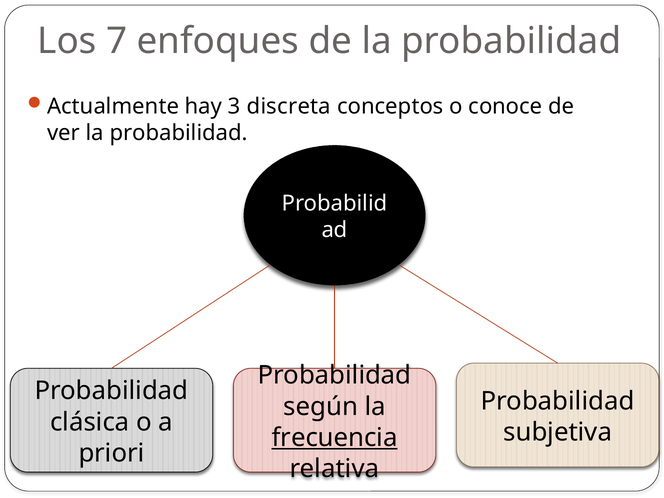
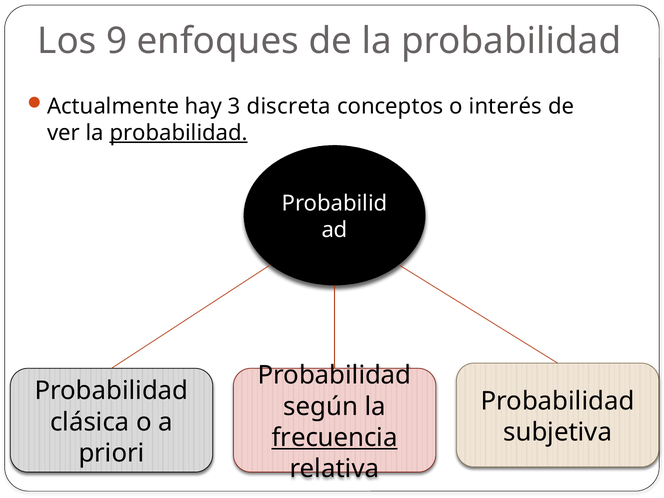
7: 7 -> 9 (117, 41)
conoce: conoce -> interés (505, 106)
probabilidad underline: none -> present (179, 133)
